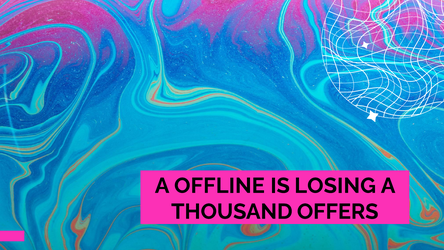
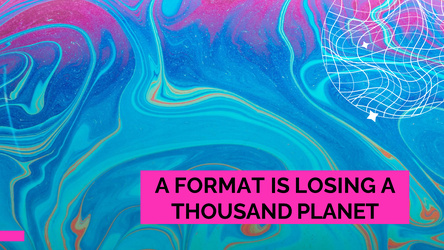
OFFLINE: OFFLINE -> FORMAT (219, 186)
OFFERS: OFFERS -> PLANET (338, 211)
